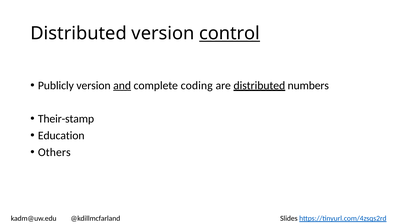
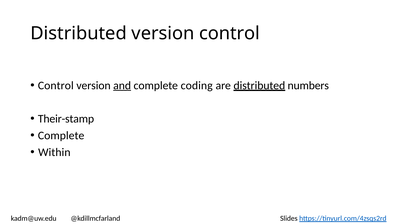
control underline: present -> none (230, 34)
Publicly: Publicly -> Control (56, 86)
Education: Education -> Complete (61, 136)
Others: Others -> Within (54, 153)
